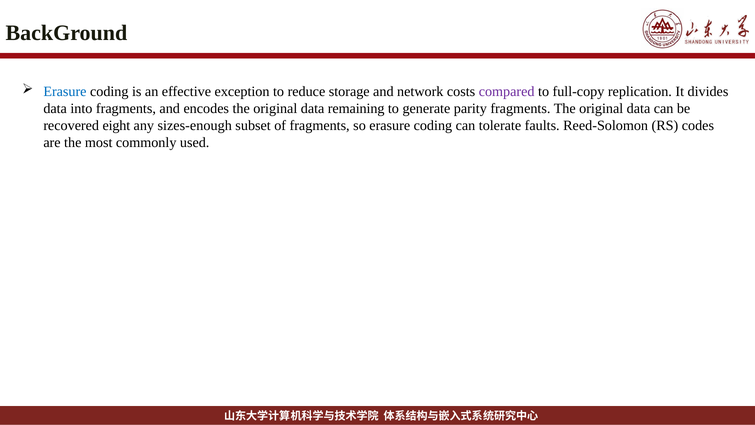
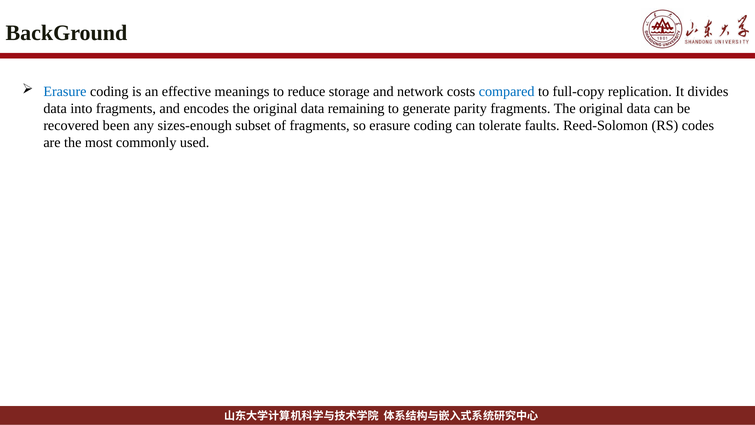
exception: exception -> meanings (242, 91)
compared colour: purple -> blue (507, 91)
eight: eight -> been (116, 125)
